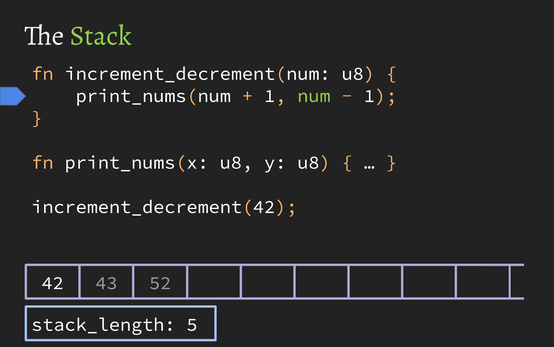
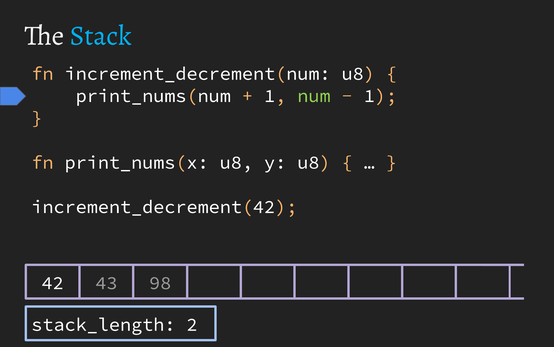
Stack colour: light green -> light blue (101, 36)
52: 52 -> 98 (160, 282)
5: 5 -> 2 (192, 324)
